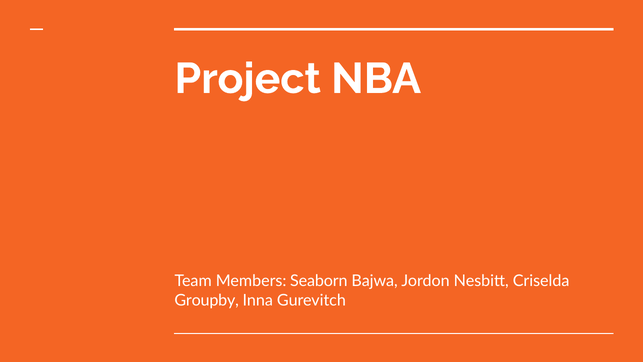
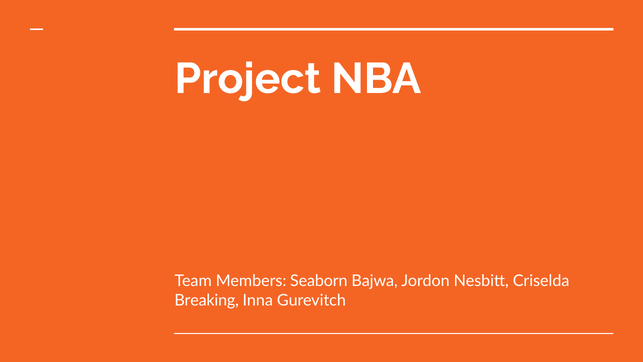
Groupby: Groupby -> Breaking (207, 300)
